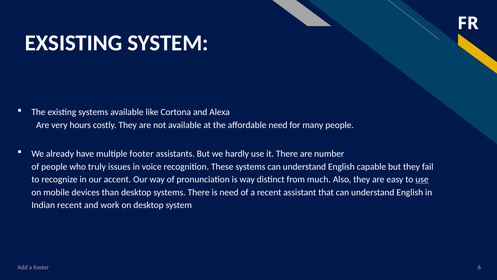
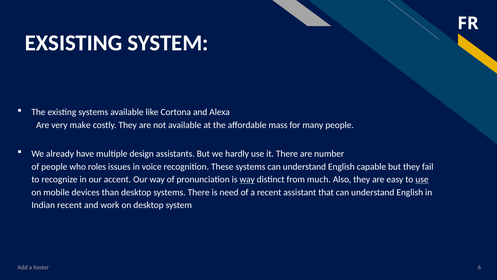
hours: hours -> make (80, 125)
affordable need: need -> mass (278, 125)
multiple footer: footer -> design (142, 153)
truly: truly -> roles (97, 166)
way underline: none -> present (247, 179)
